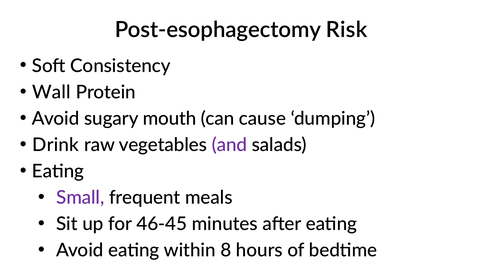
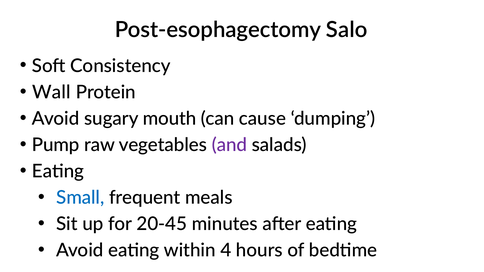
Risk: Risk -> Salo (347, 30)
Drink: Drink -> Pump (56, 145)
Small colour: purple -> blue (80, 198)
46-45: 46-45 -> 20-45 (162, 224)
8: 8 -> 4 (226, 250)
